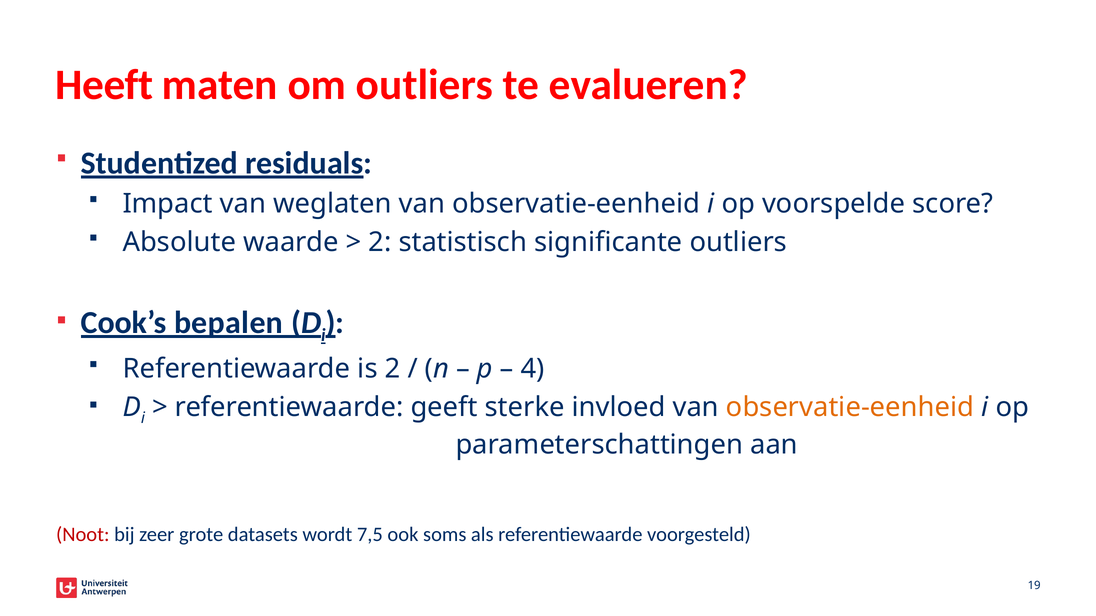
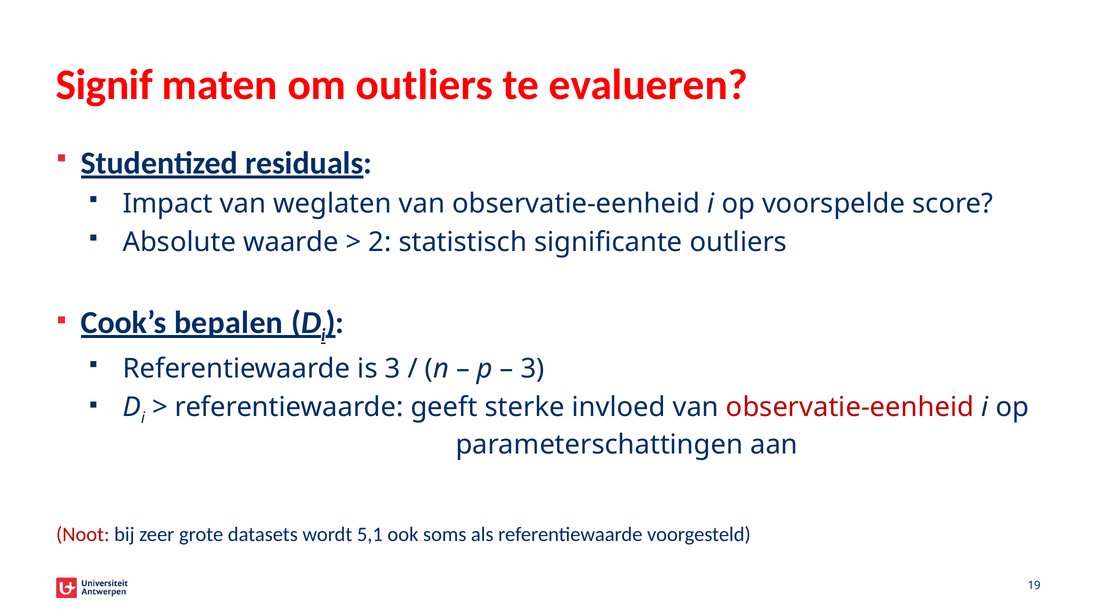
Heeft: Heeft -> Signif (104, 85)
is 2: 2 -> 3 (393, 369)
4: 4 -> 3 (532, 369)
observatie-eenheid colour: orange -> red (850, 407)
7,5: 7,5 -> 5,1 (370, 535)
